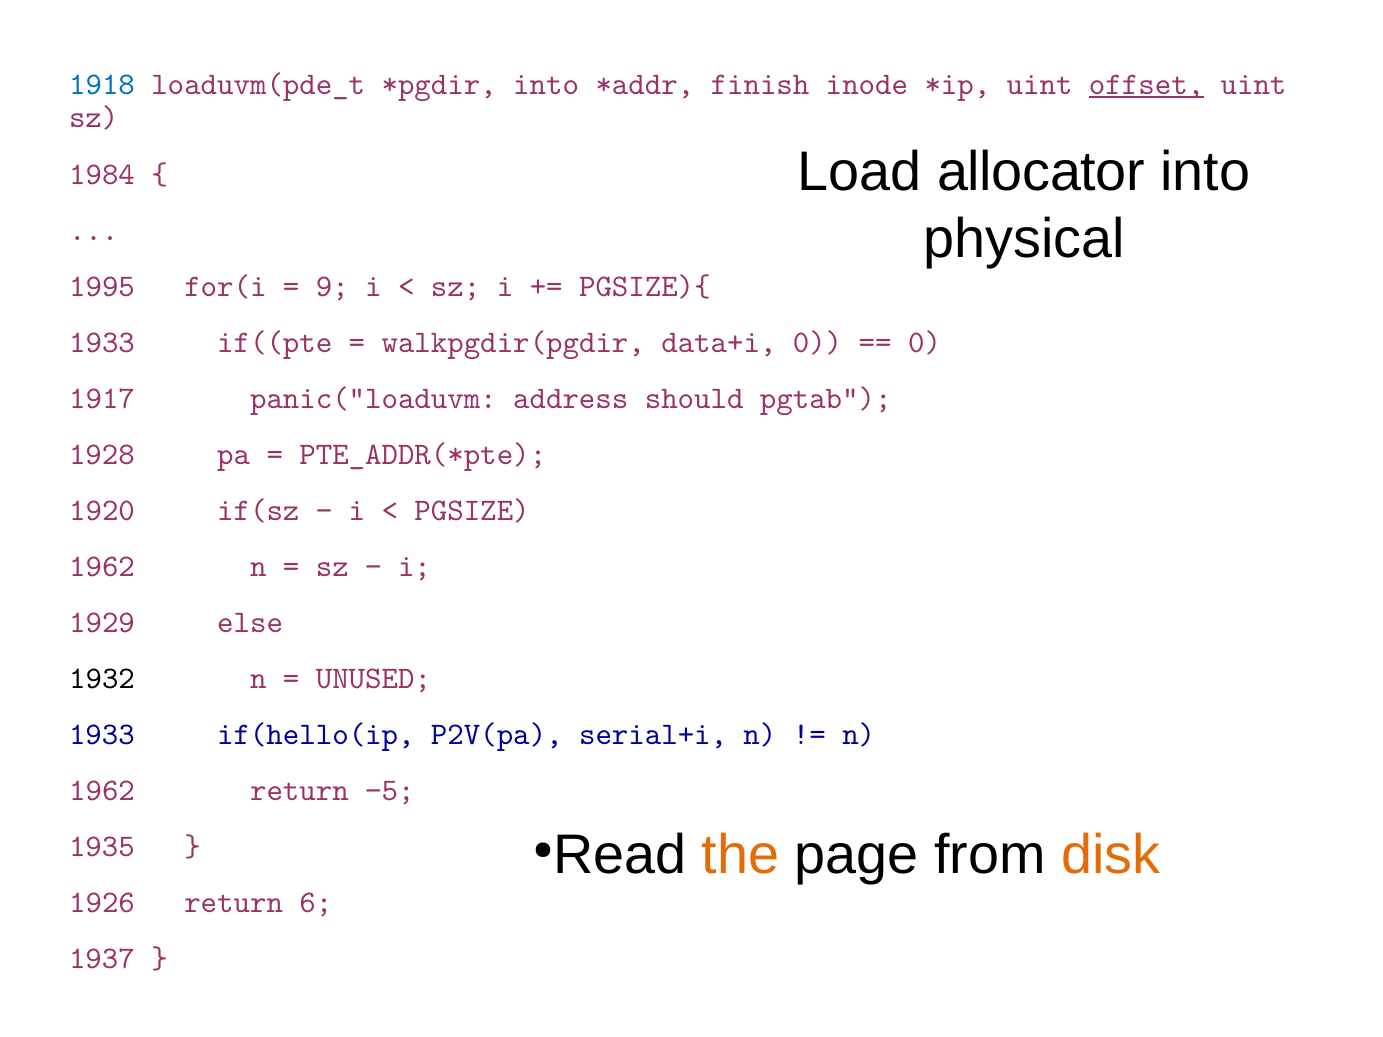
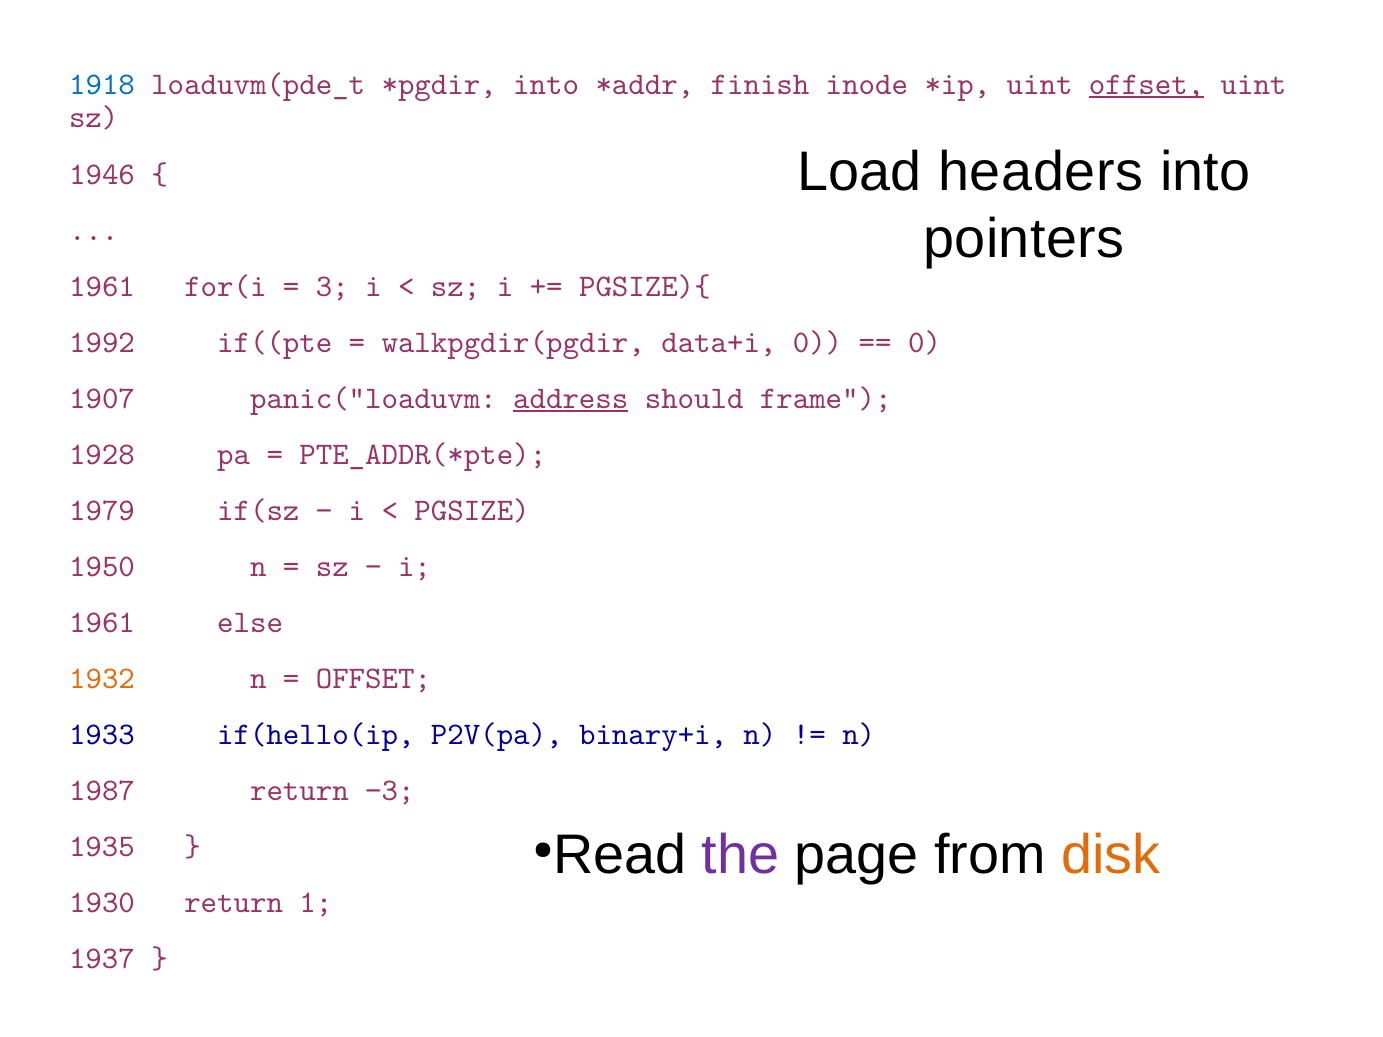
allocator: allocator -> headers (1041, 172)
1984: 1984 -> 1946 (102, 174)
physical: physical -> pointers (1024, 239)
1995: 1995 -> 1961 (102, 286)
9: 9 -> 3 (332, 286)
1933: 1933 -> 1992 (102, 342)
1917: 1917 -> 1907 (102, 398)
address underline: none -> present (571, 398)
pgtab: pgtab -> frame (826, 398)
1920: 1920 -> 1979 (102, 510)
1962: 1962 -> 1950 (102, 566)
1929: 1929 -> 1961 (102, 622)
1932 colour: black -> orange (102, 678)
UNUSED: UNUSED -> OFFSET (373, 678)
serial+i: serial+i -> binary+i (653, 734)
1962: 1962 -> 1987 (102, 790)
−5: −5 -> −3 (390, 790)
the colour: orange -> purple (741, 855)
1926: 1926 -> 1930 (102, 902)
6: 6 -> 1 (316, 902)
